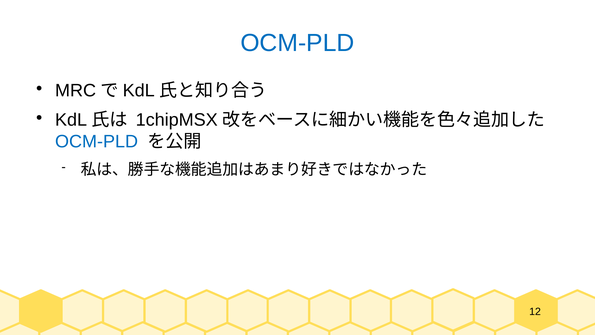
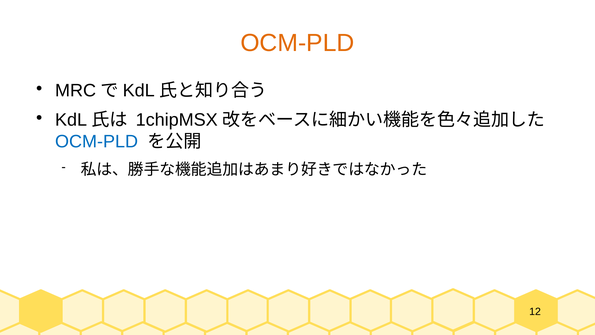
OCM-PLD colour: blue -> orange (297, 43)
